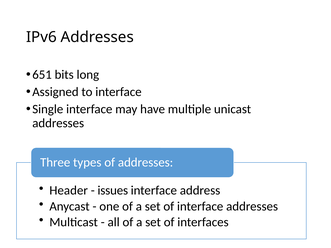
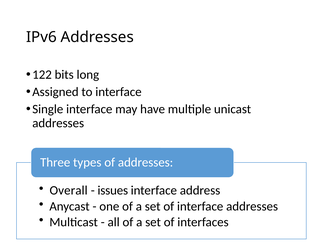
651: 651 -> 122 (42, 75)
Header: Header -> Overall (69, 191)
